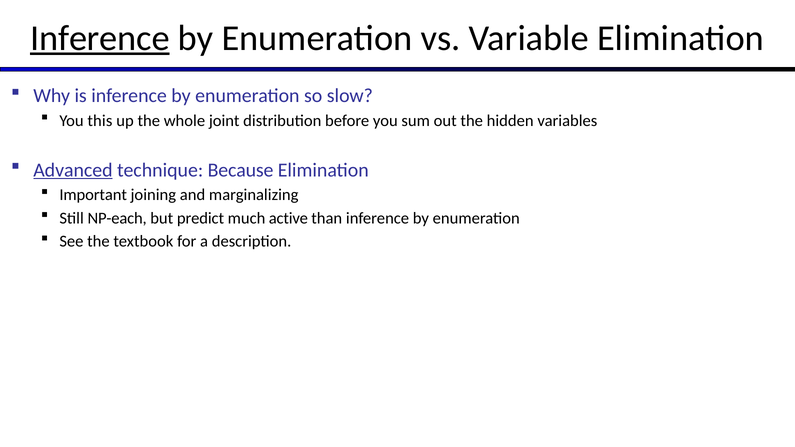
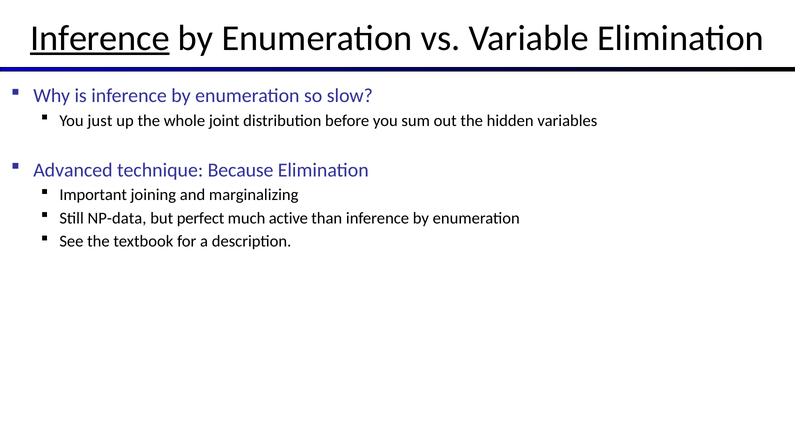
this: this -> just (100, 121)
Advanced underline: present -> none (73, 170)
NP-each: NP-each -> NP-data (117, 218)
predict: predict -> perfect (201, 218)
